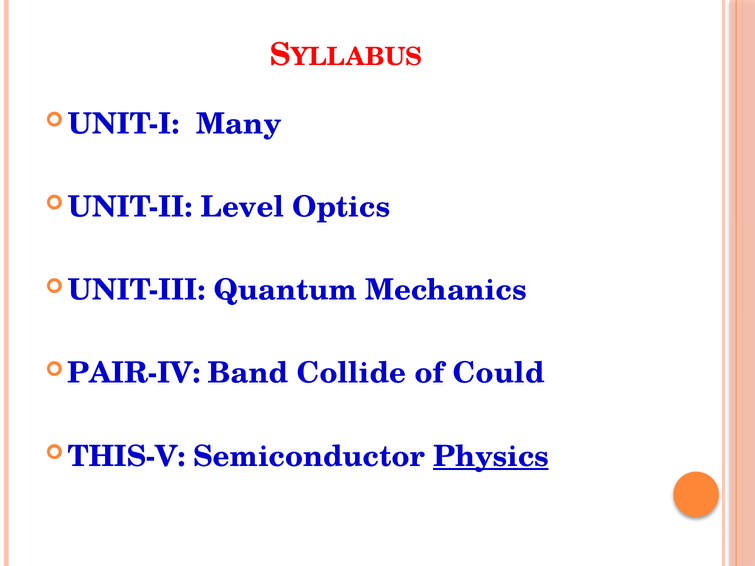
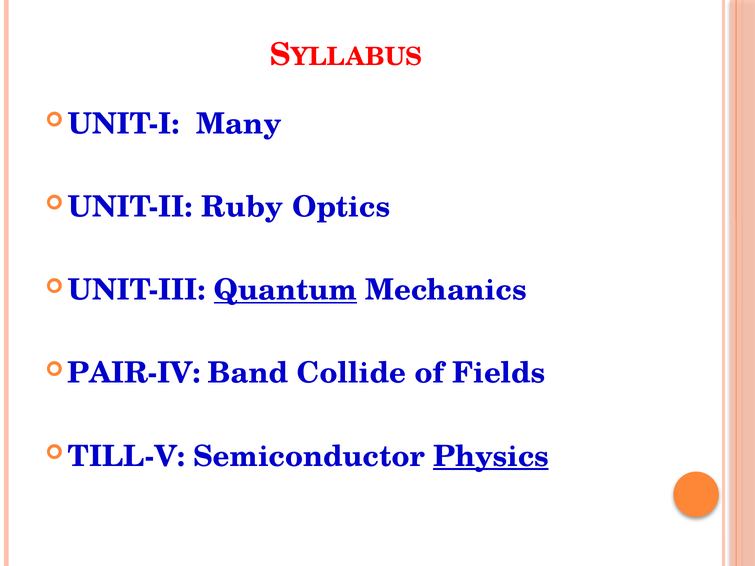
Level: Level -> Ruby (242, 207)
Quantum underline: none -> present (285, 290)
Could: Could -> Fields (499, 373)
THIS-V: THIS-V -> TILL-V (126, 457)
